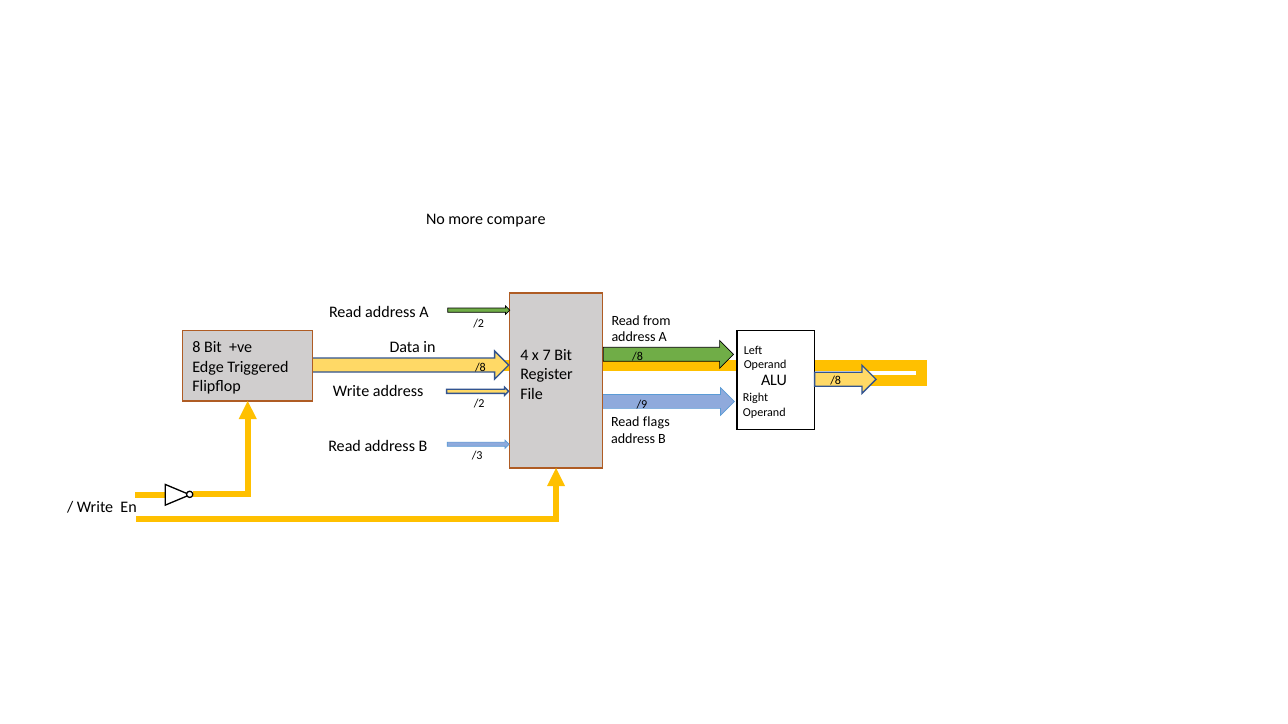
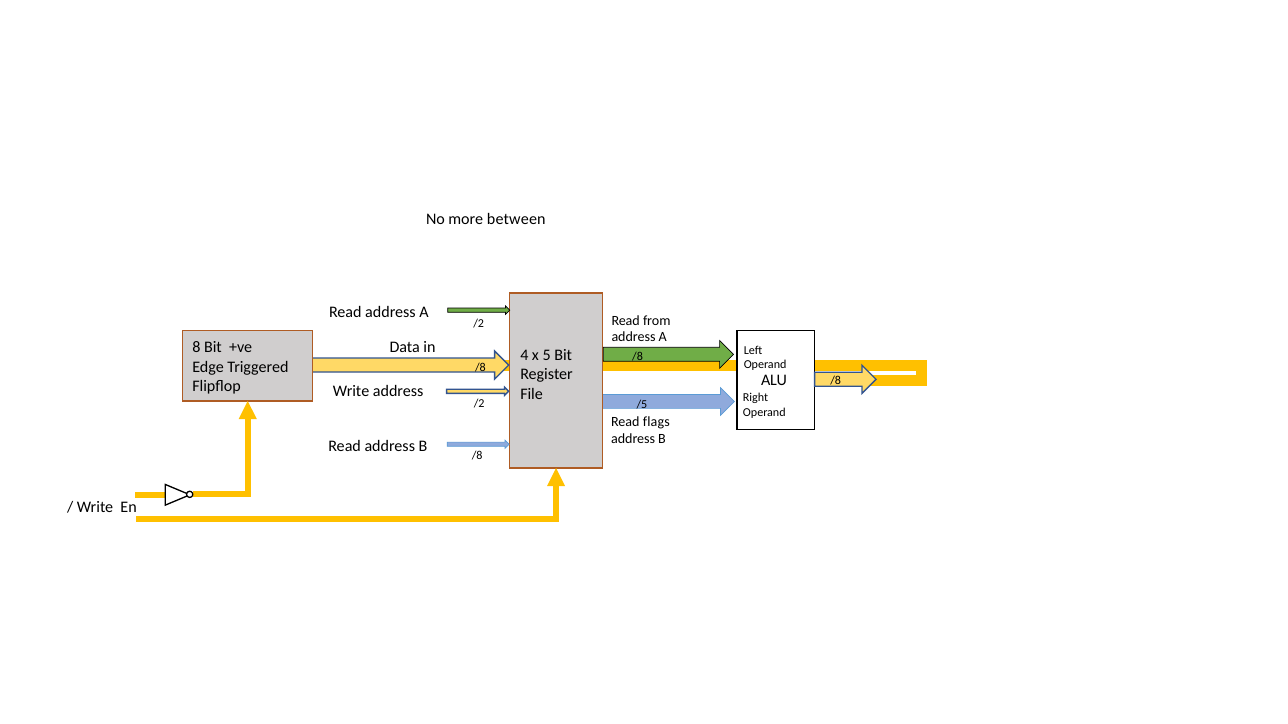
compare: compare -> between (516, 219)
7: 7 -> 5 (547, 355)
/9: /9 -> /5 (642, 404)
/3: /3 -> /8 (477, 456)
